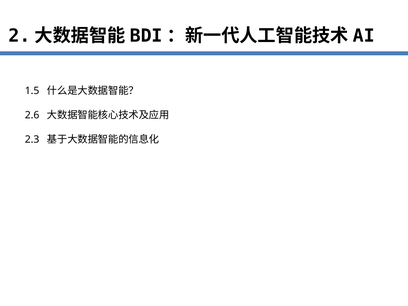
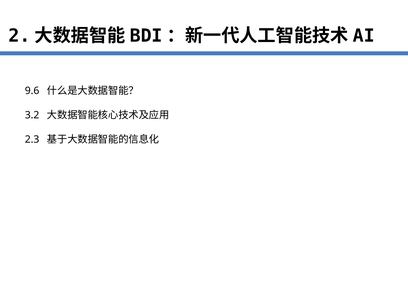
1.5: 1.5 -> 9.6 (32, 91)
2.6: 2.6 -> 3.2 (32, 115)
